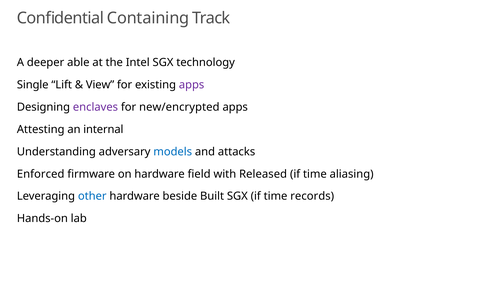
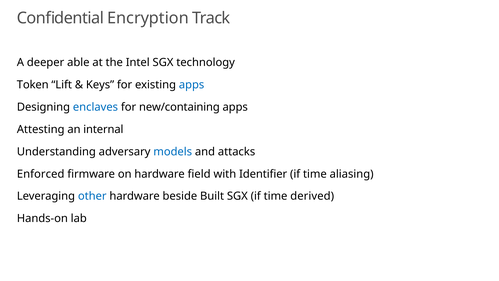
Containing: Containing -> Encryption (148, 18)
Single: Single -> Token (33, 85)
View: View -> Keys (100, 85)
apps colour: purple -> blue (192, 85)
enclaves colour: purple -> blue (95, 107)
new/encrypted: new/encrypted -> new/containing (179, 107)
Released: Released -> Identifier (263, 174)
records: records -> derived (312, 196)
